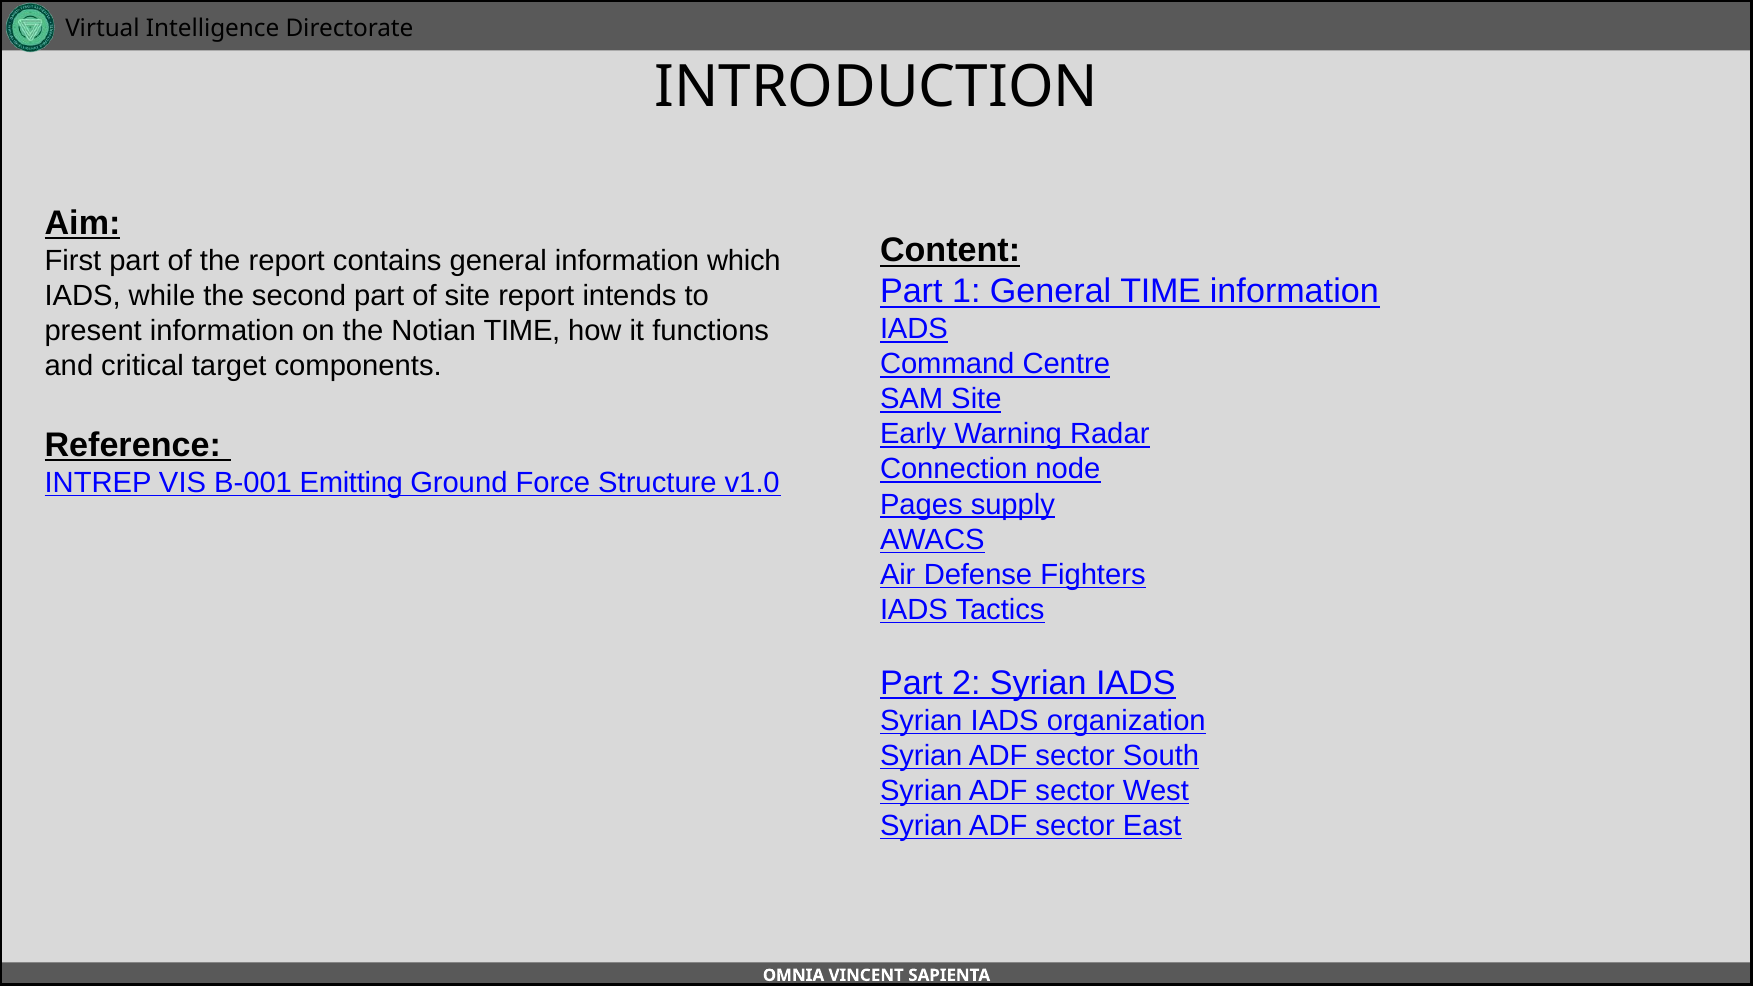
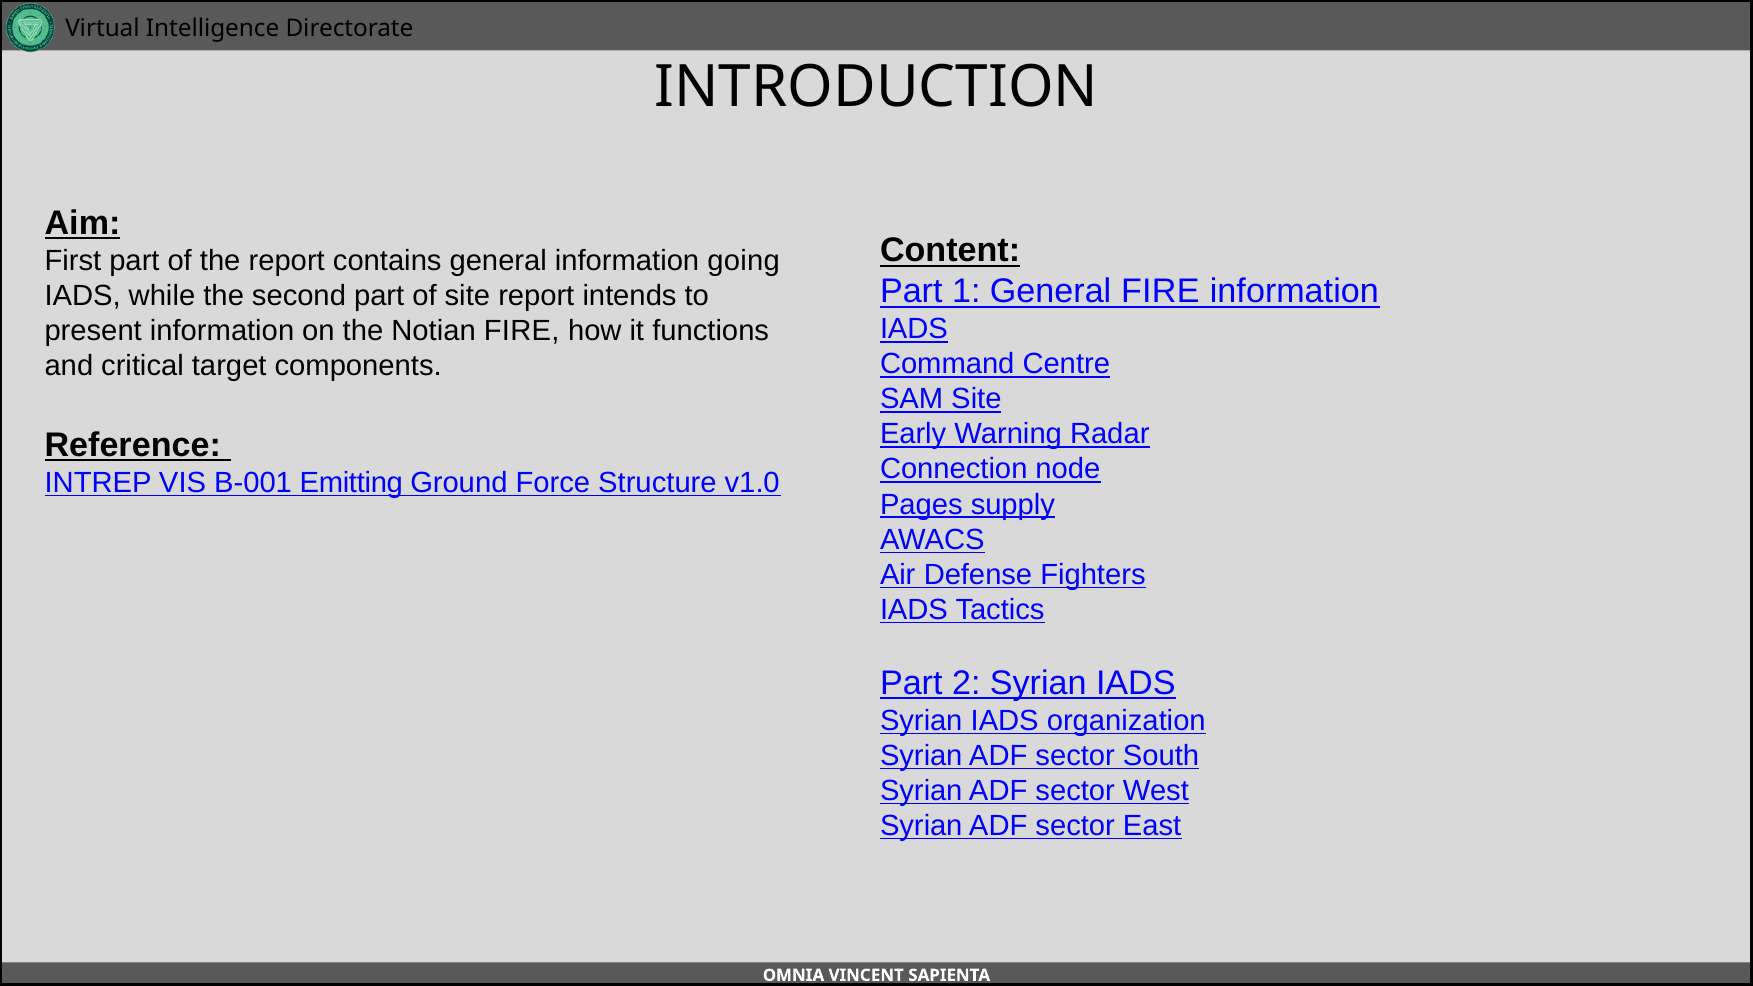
which: which -> going (744, 261)
General TIME: TIME -> FIRE (1160, 292)
Notian TIME: TIME -> FIRE (522, 331)
